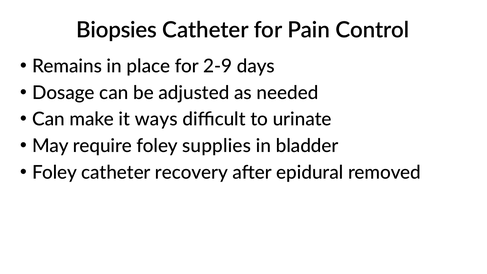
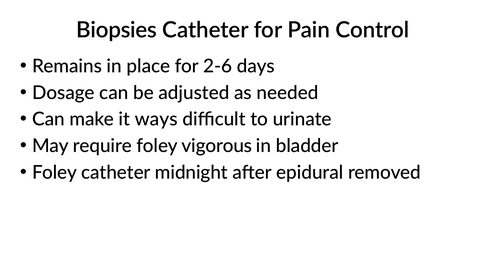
2-9: 2-9 -> 2-6 (218, 66)
supplies: supplies -> vigorous (217, 146)
recovery: recovery -> midnight (191, 172)
